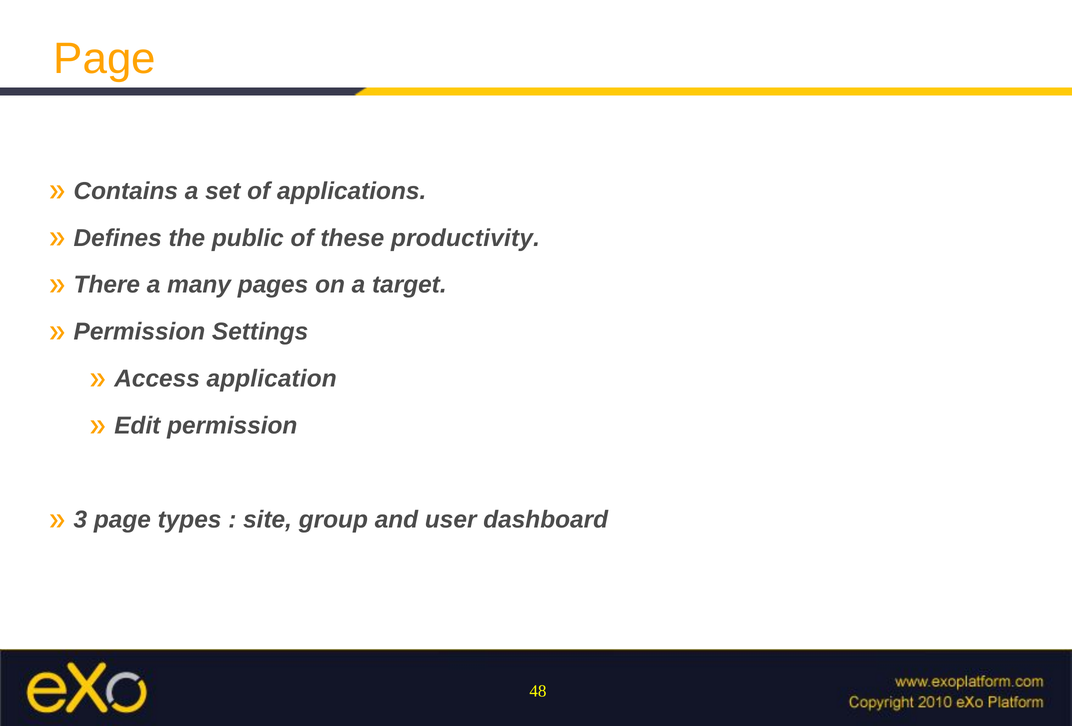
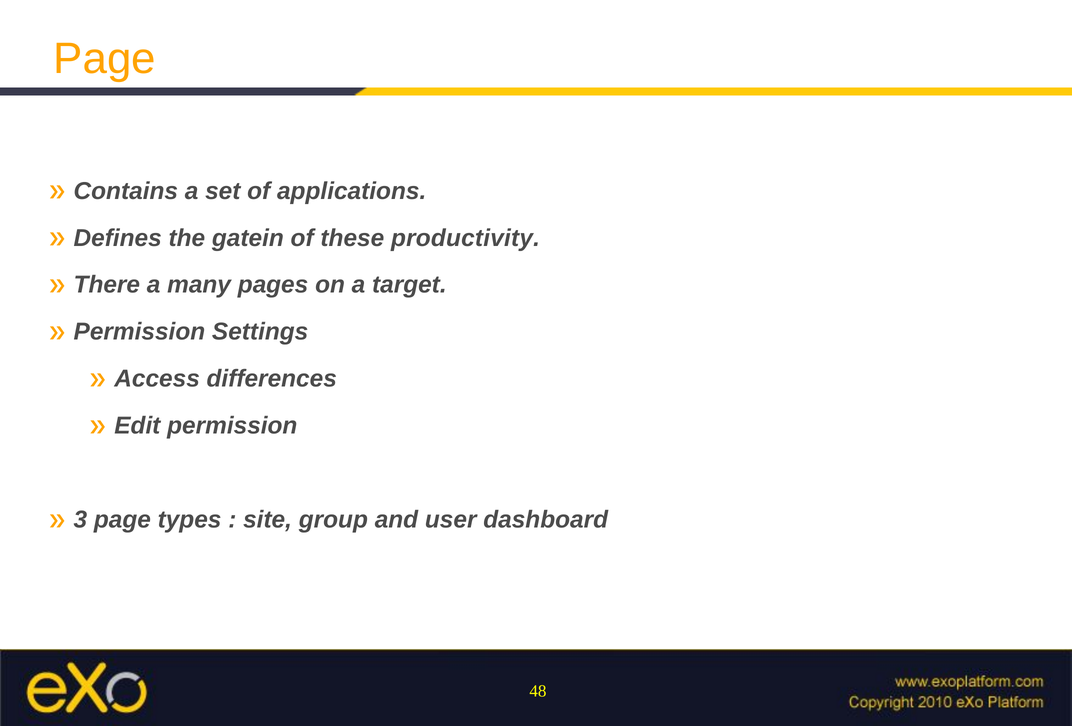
public: public -> gatein (248, 238)
application: application -> differences (272, 379)
